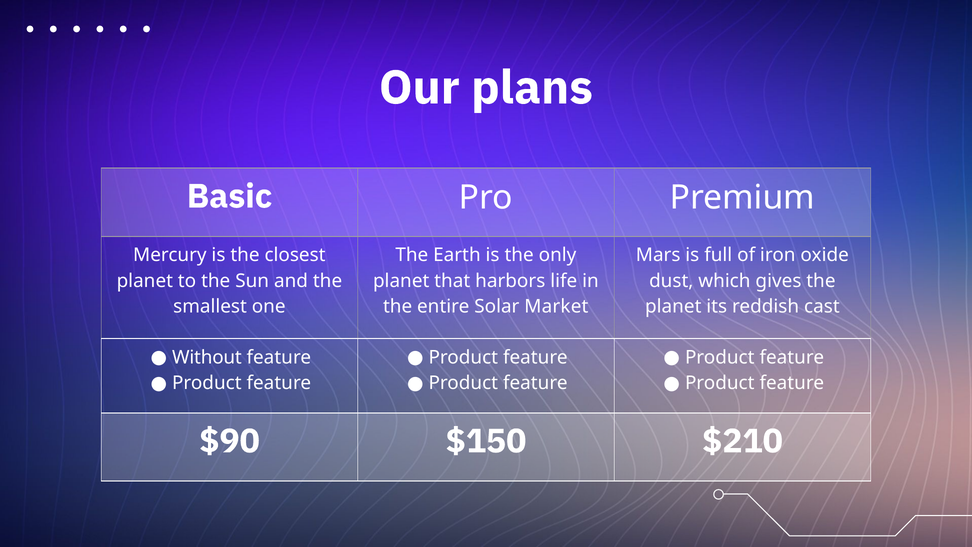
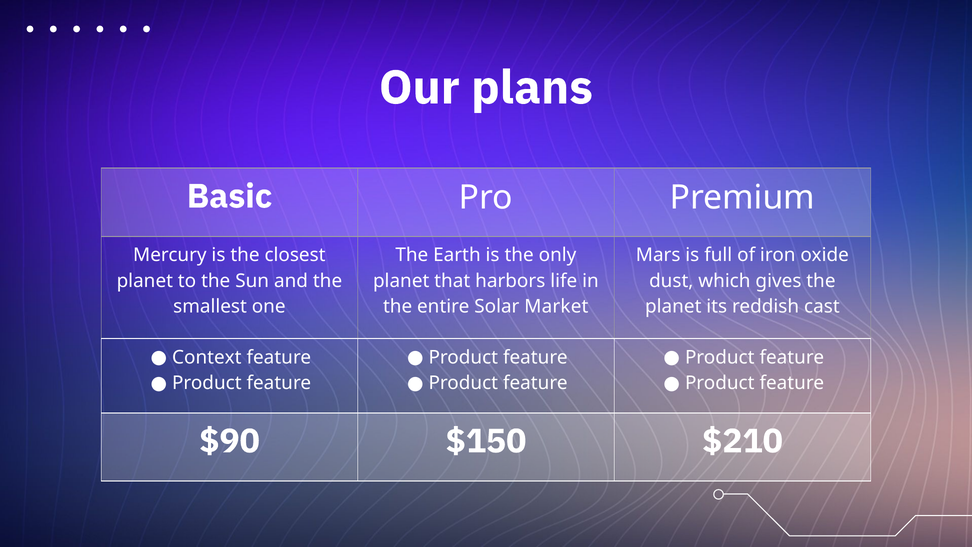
Without: Without -> Context (207, 357)
